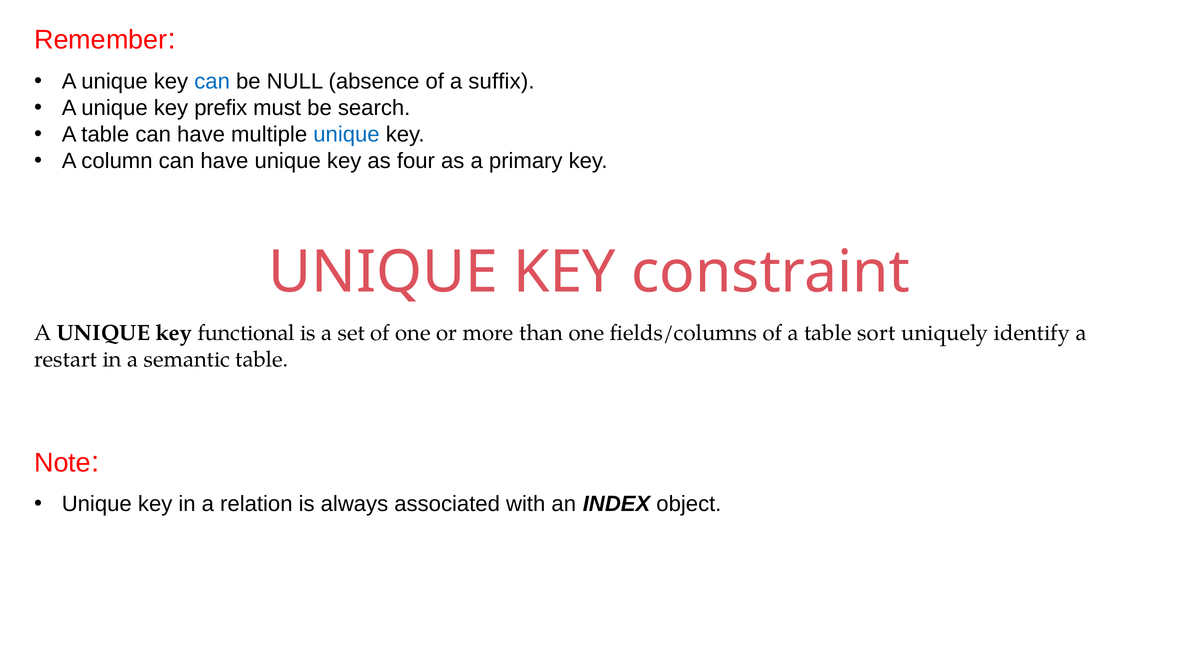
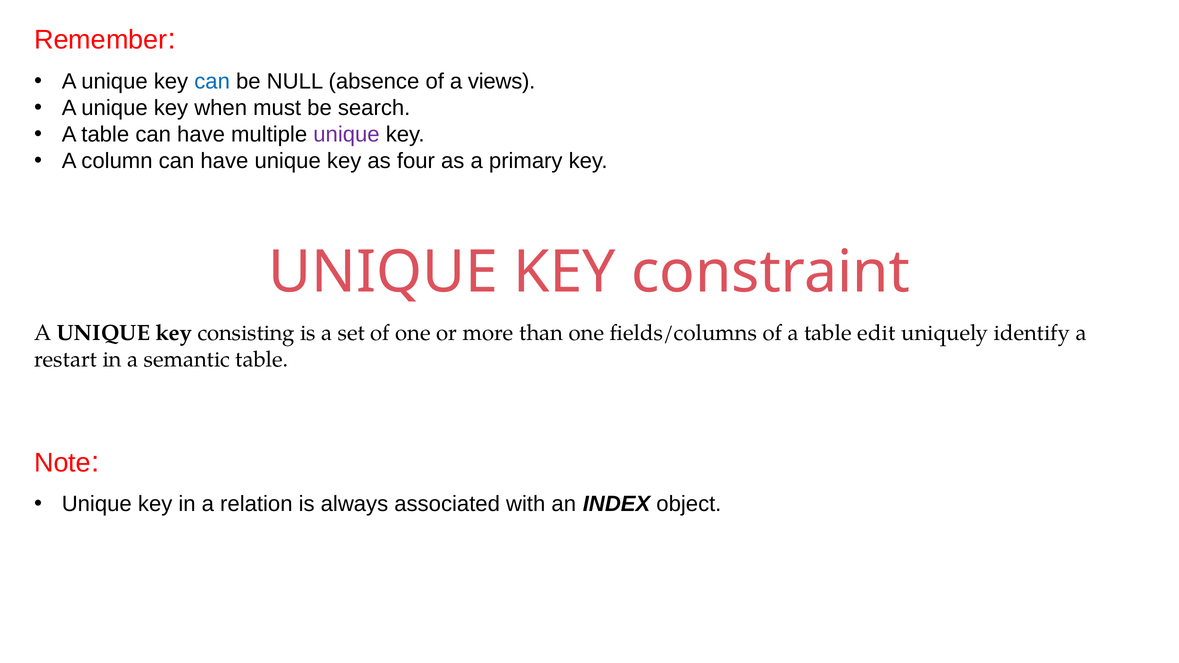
suffix: suffix -> views (502, 81)
prefix: prefix -> when (221, 108)
unique colour: blue -> purple (346, 134)
functional: functional -> consisting (246, 333)
sort: sort -> edit (876, 333)
